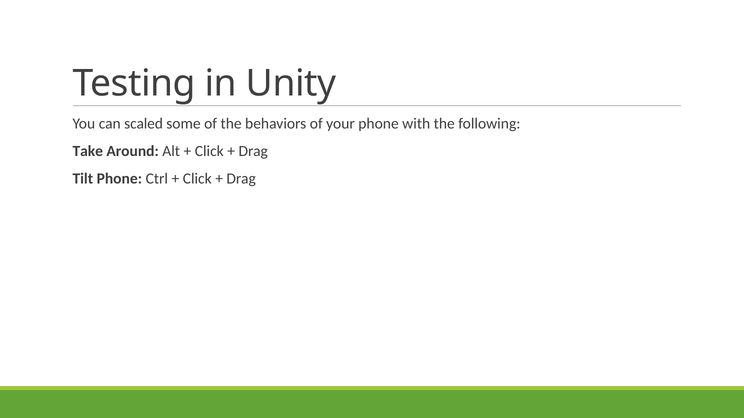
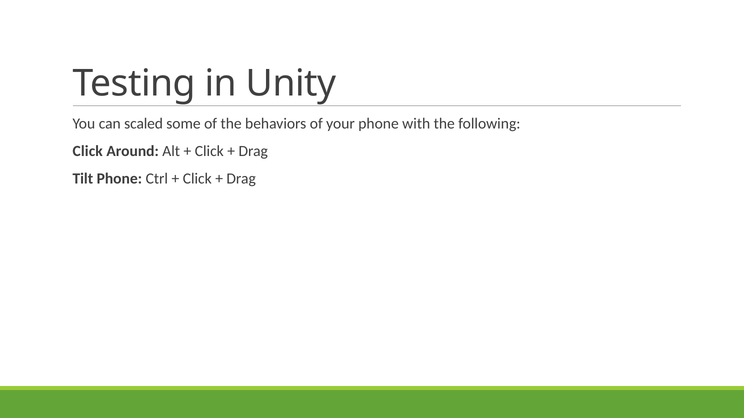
Take: Take -> Click (88, 151)
